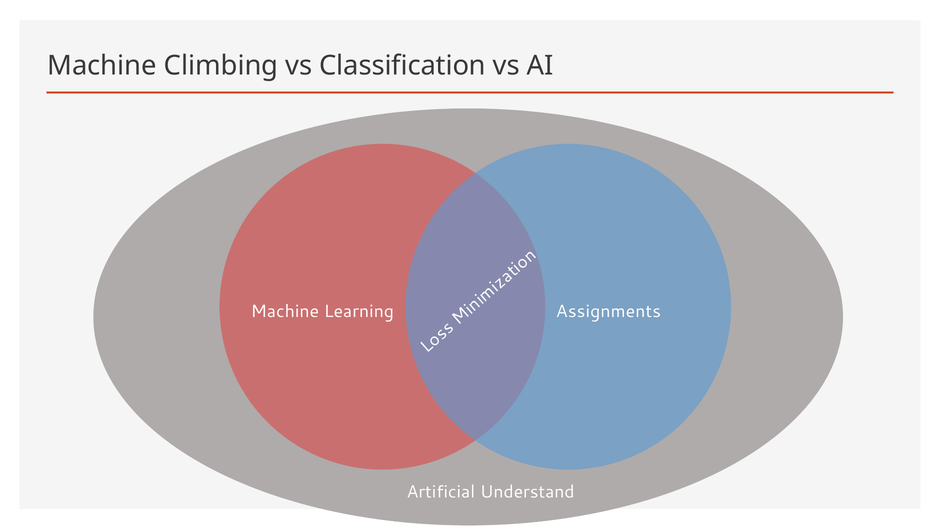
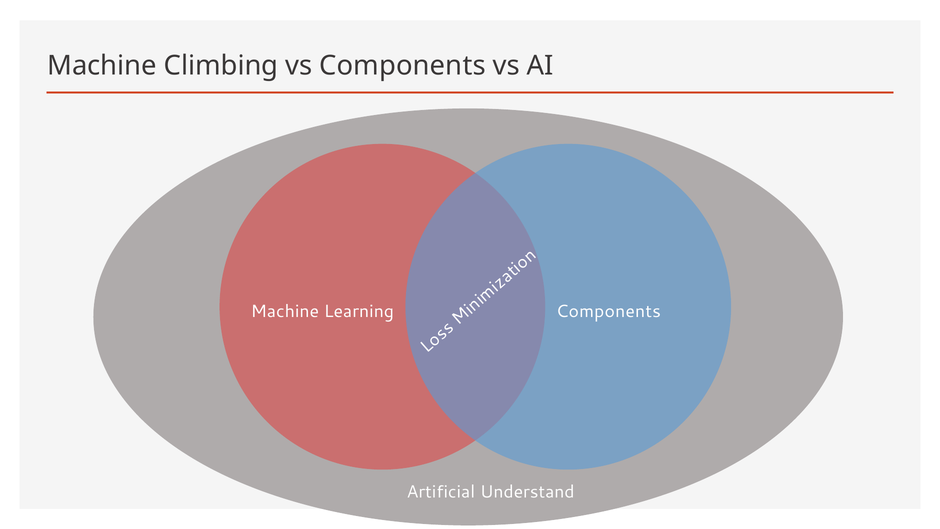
vs Classification: Classification -> Components (402, 66)
Learning Assignments: Assignments -> Components (608, 311)
